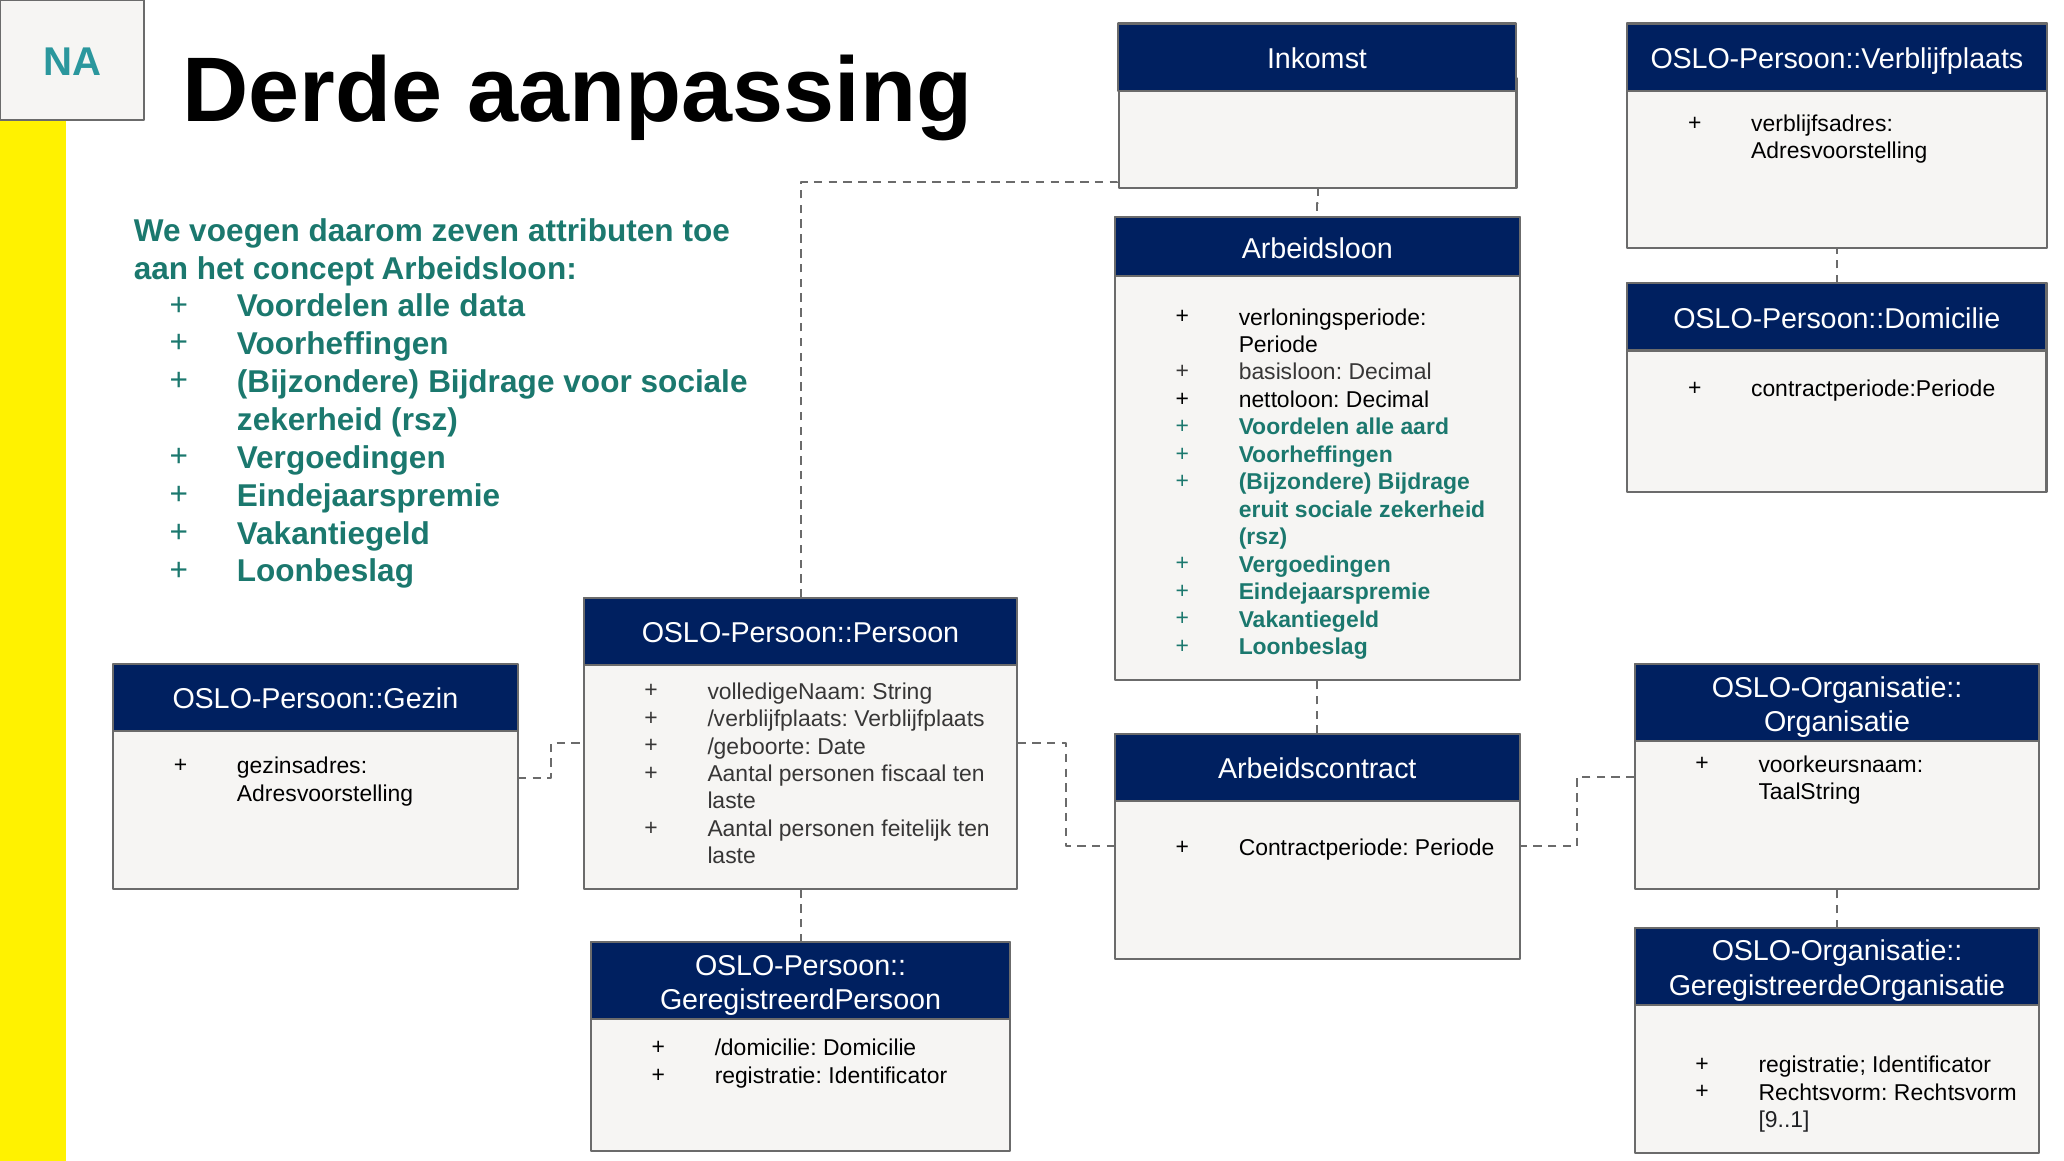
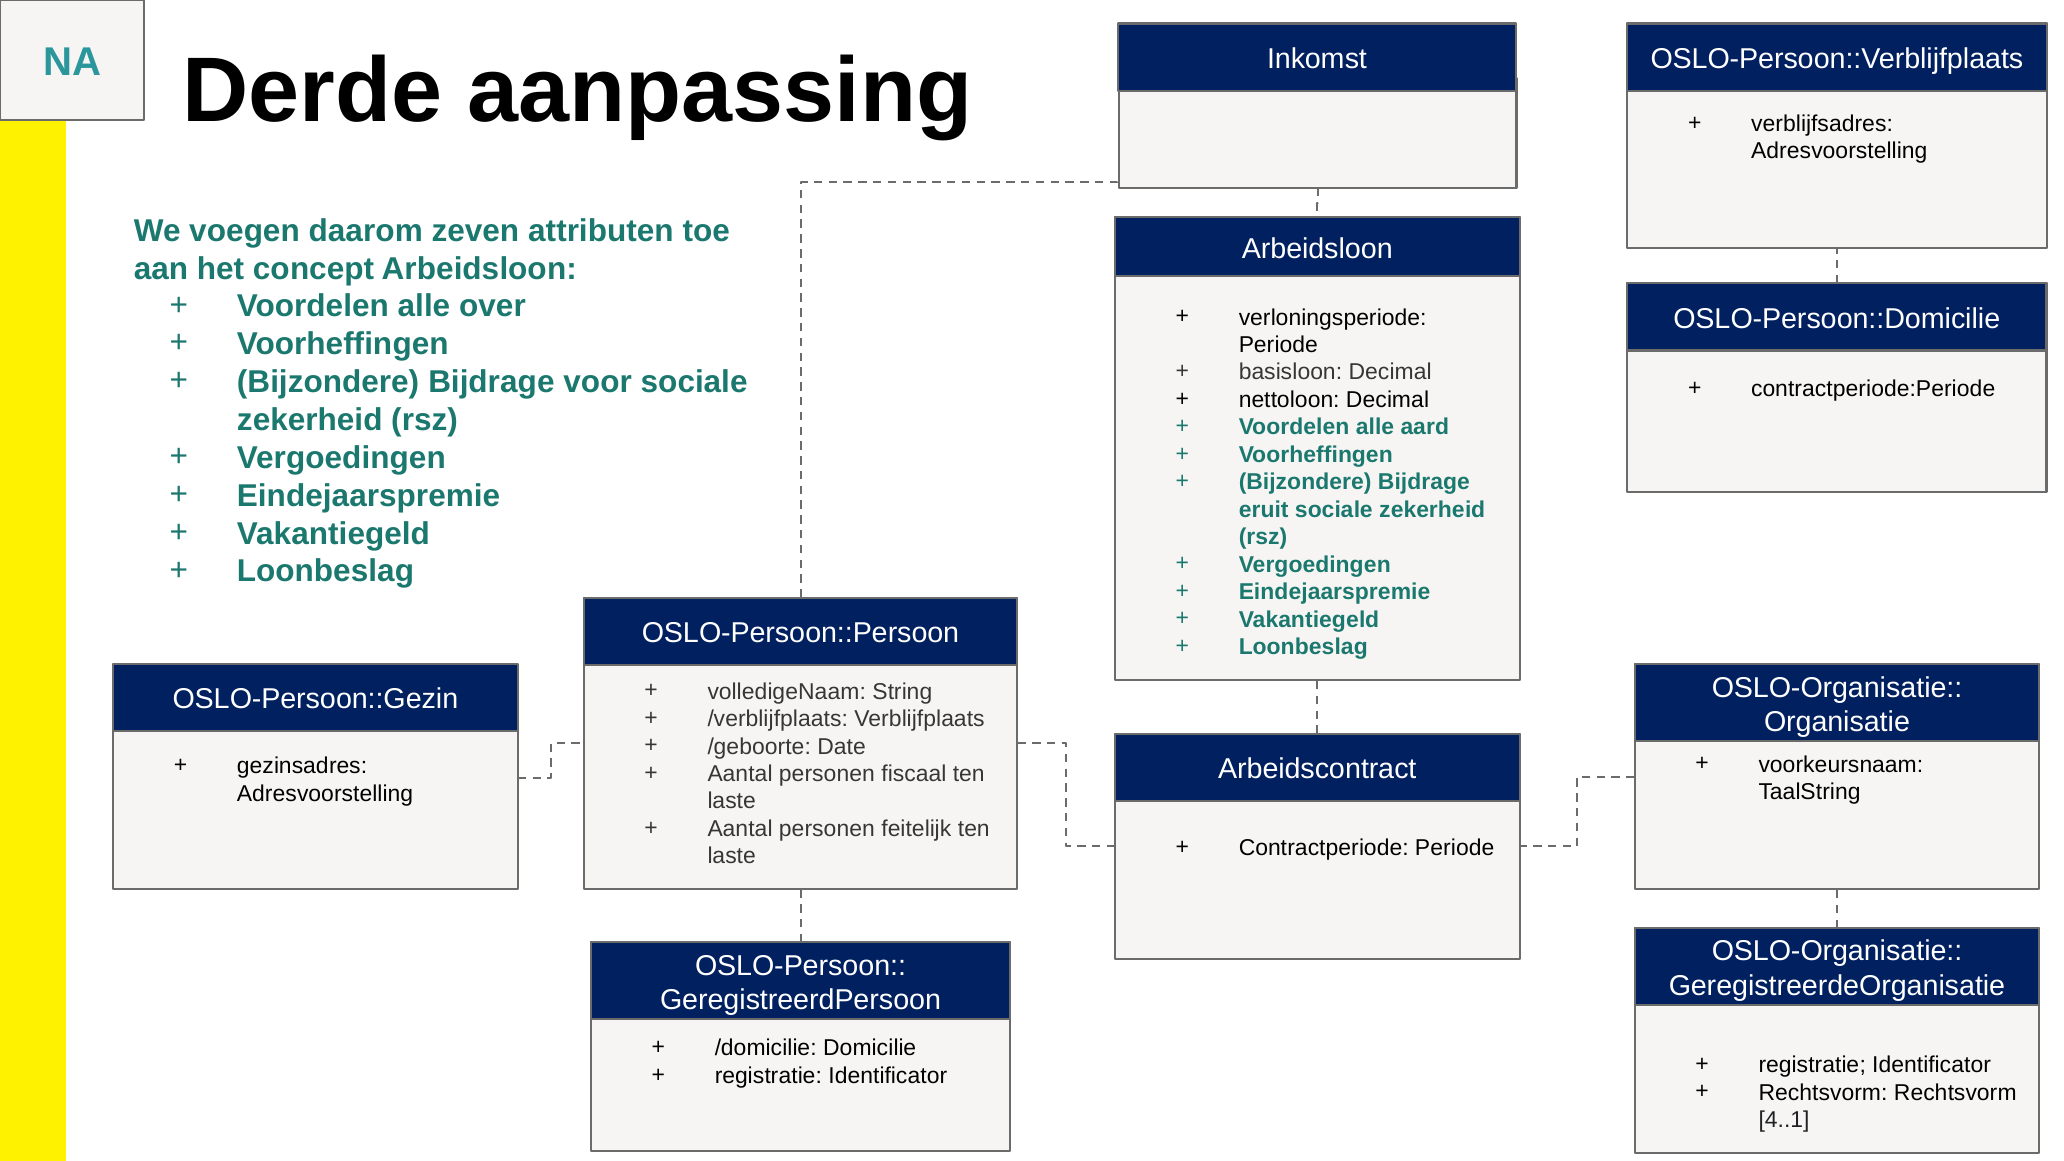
data: data -> over (492, 307)
9..1: 9..1 -> 4..1 (1784, 1120)
